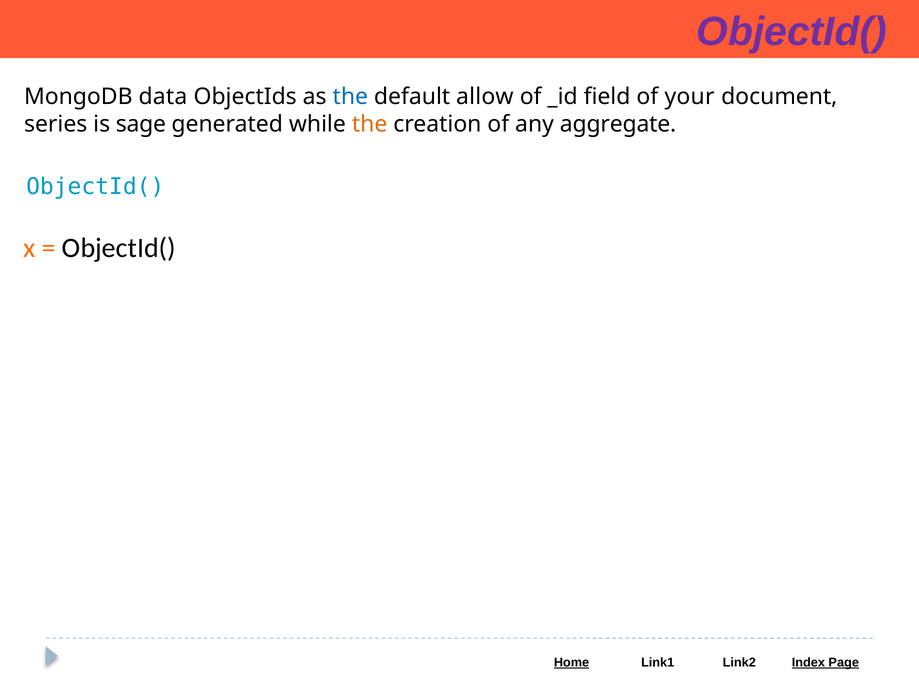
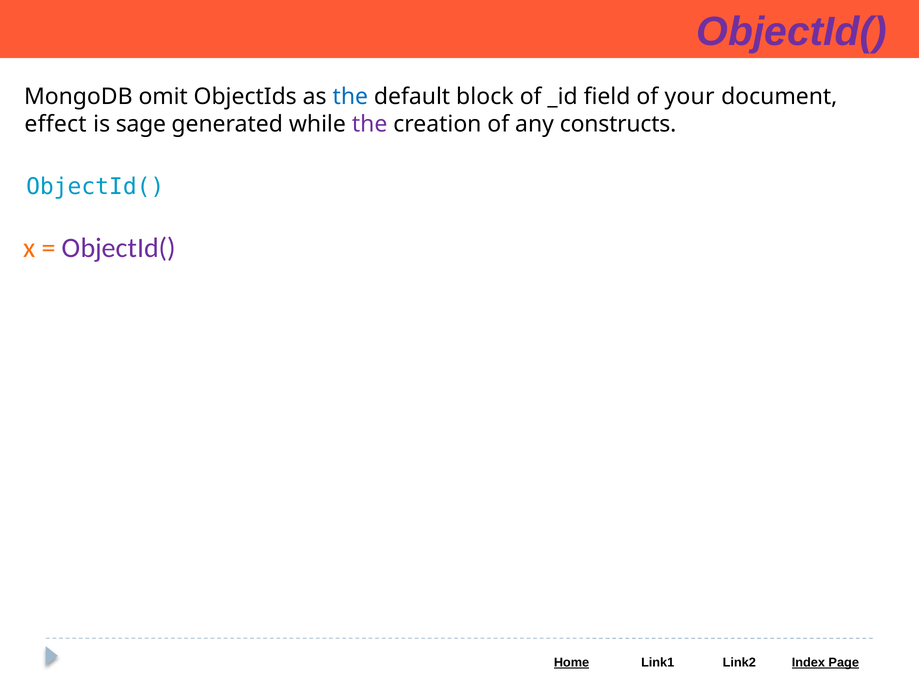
data: data -> omit (163, 96)
allow: allow -> block (485, 96)
series: series -> effect (56, 124)
the colour: orange -> purple (370, 124)
aggregate: aggregate -> constructs (618, 124)
ObjectId( colour: black -> purple (119, 248)
